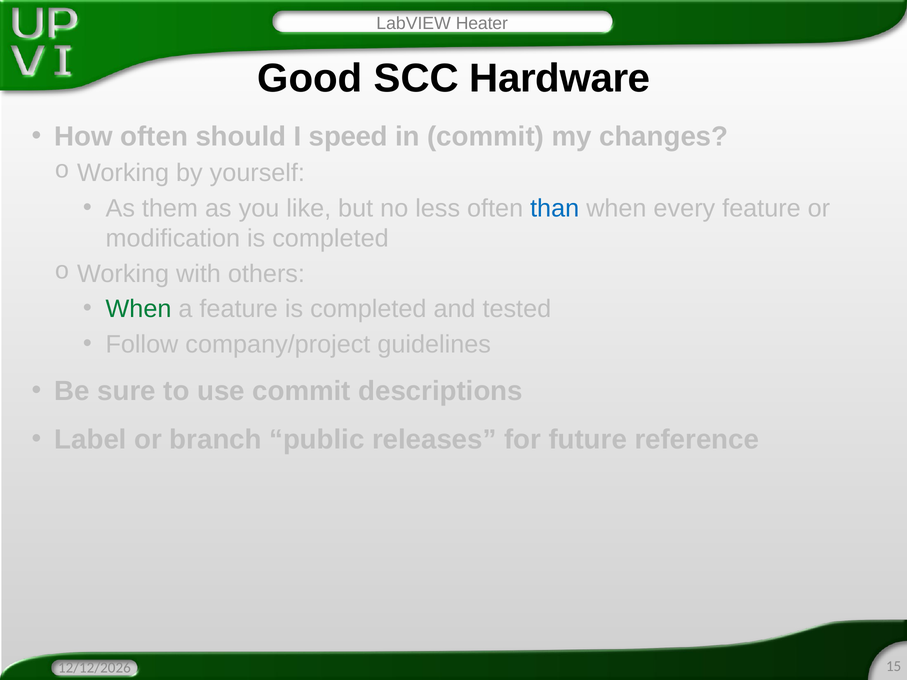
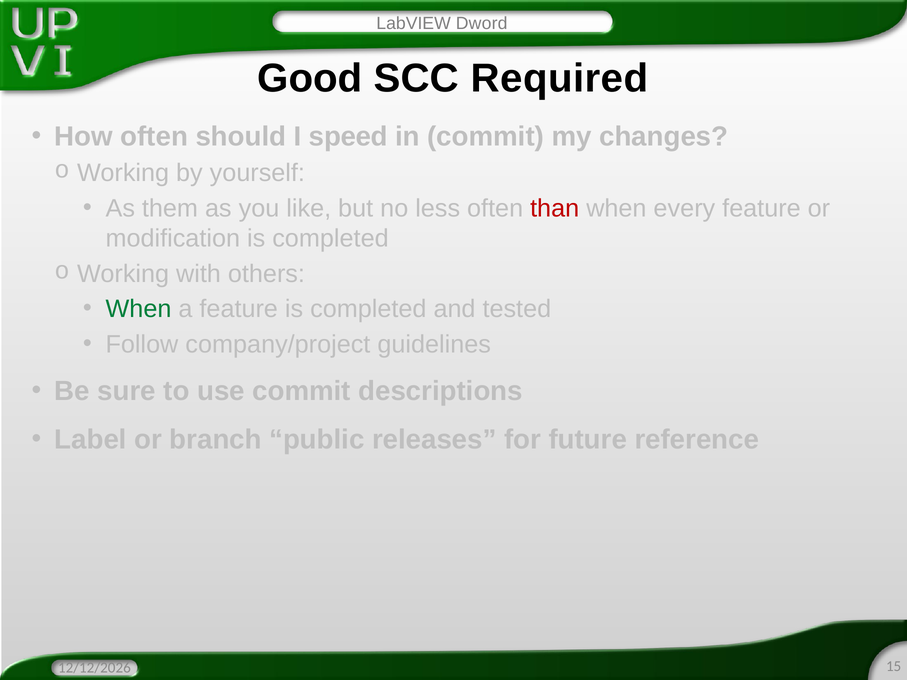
Heater: Heater -> Dword (482, 24)
Hardware: Hardware -> Required (560, 78)
than colour: blue -> red (555, 208)
